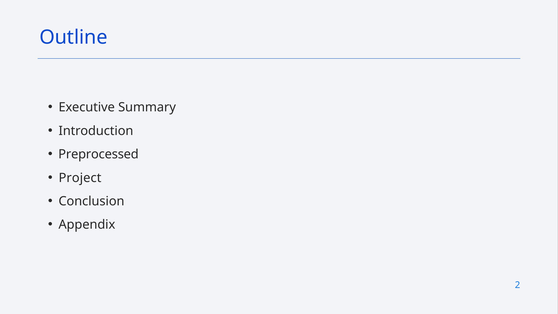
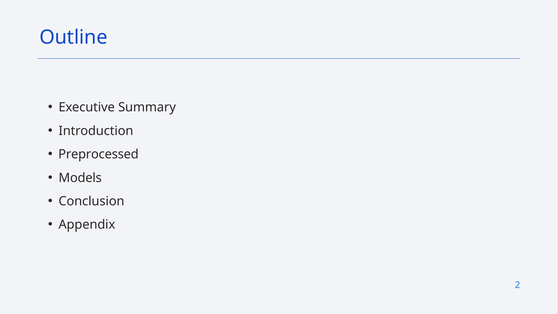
Project: Project -> Models (80, 178)
